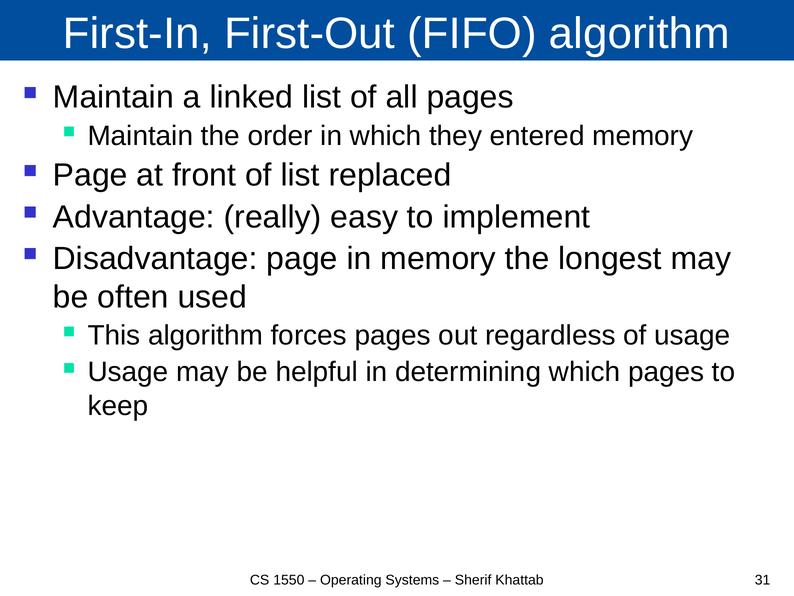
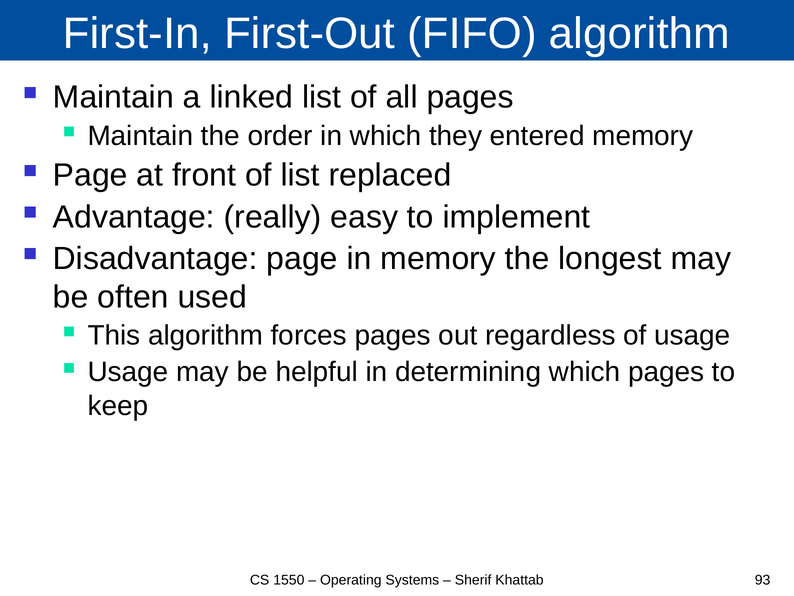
31: 31 -> 93 (763, 579)
